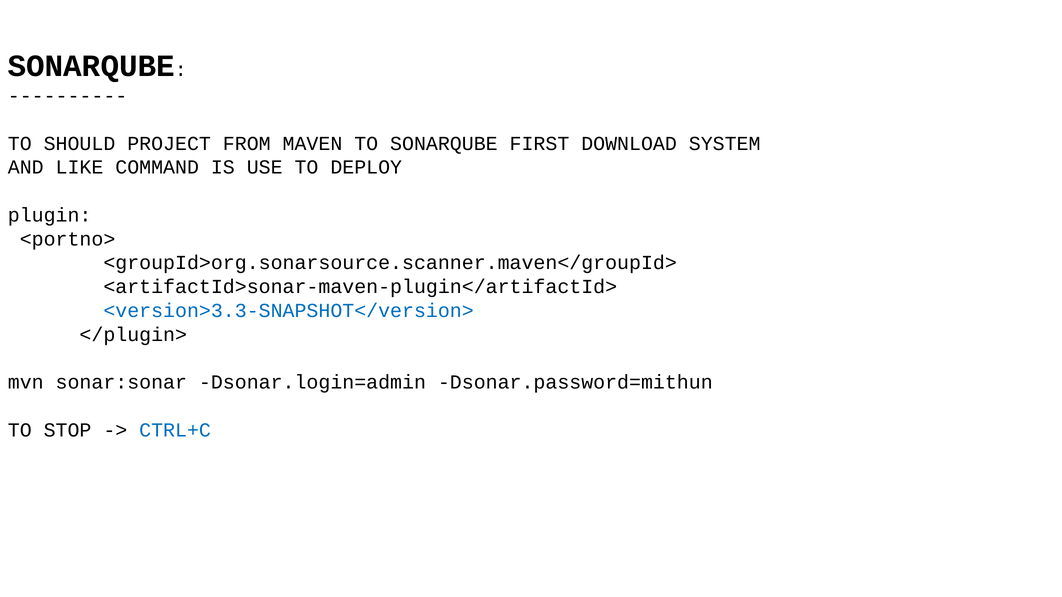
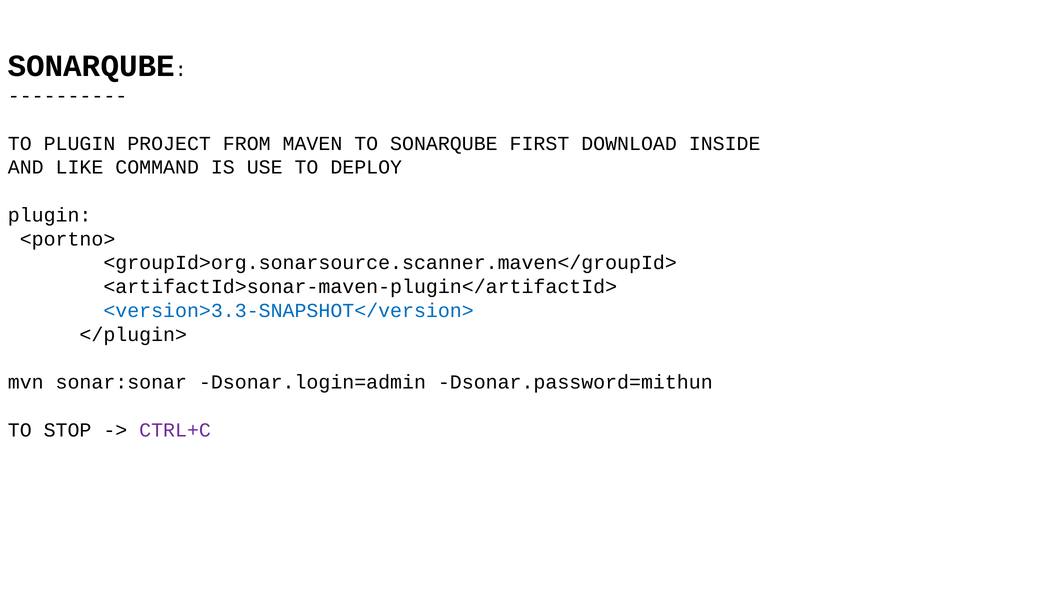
TO SHOULD: SHOULD -> PLUGIN (79, 144)
SYSTEM: SYSTEM -> INSIDE (725, 144)
CTRL+C colour: blue -> purple (175, 430)
